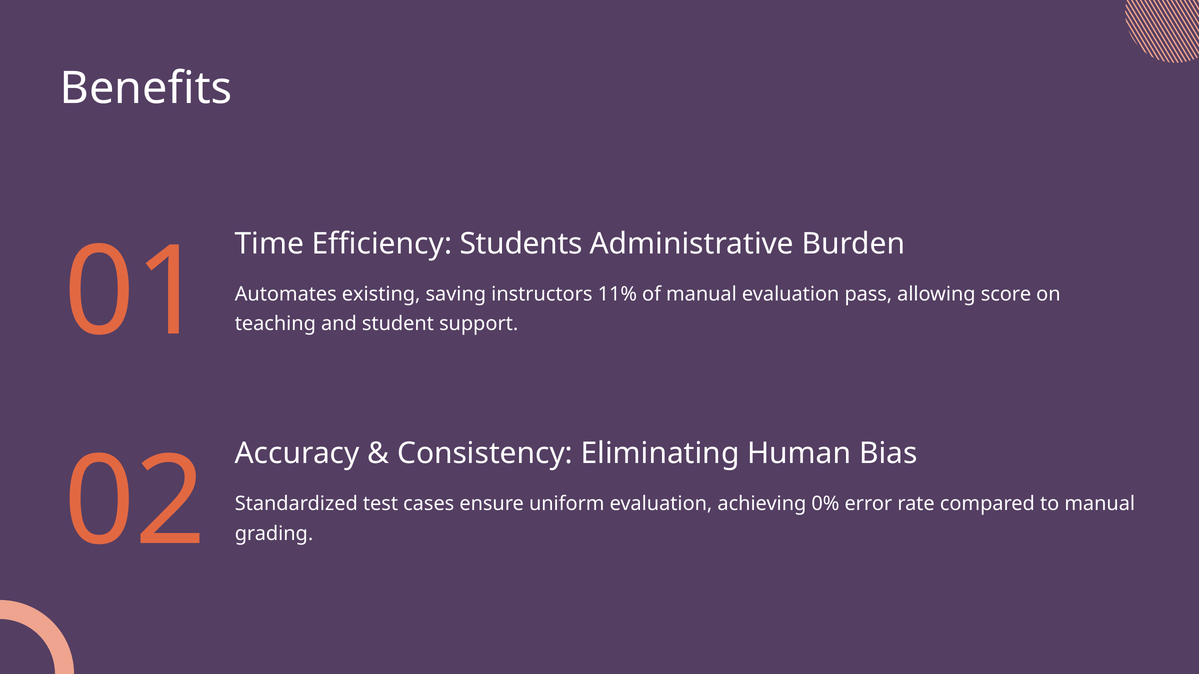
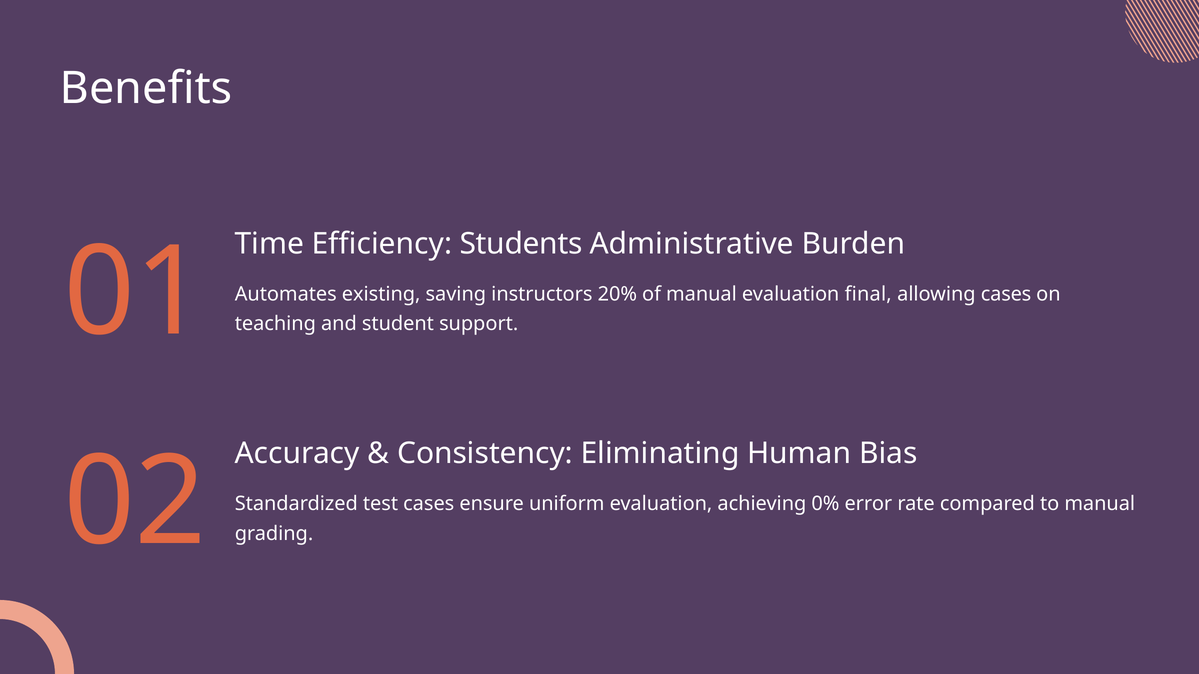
11%: 11% -> 20% (617, 294)
pass: pass -> final (868, 294)
allowing score: score -> cases (1006, 294)
